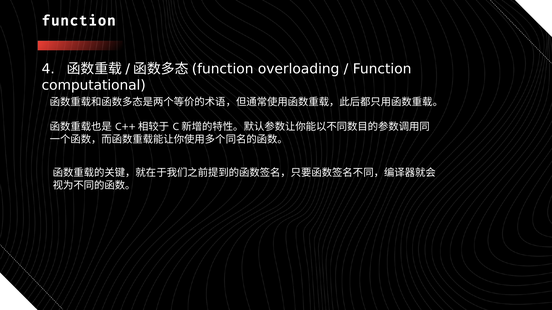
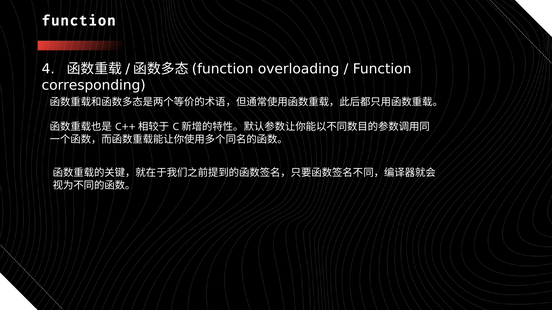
computational: computational -> corresponding (94, 86)
